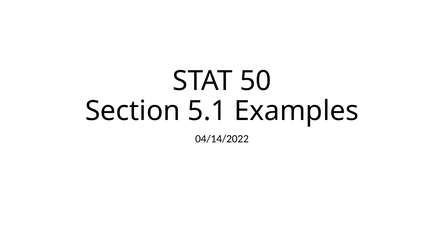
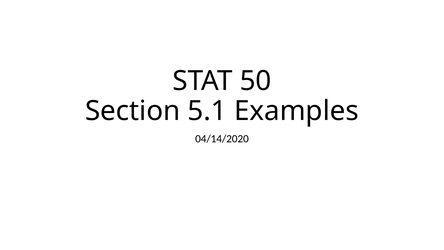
04/14/2022: 04/14/2022 -> 04/14/2020 (222, 139)
